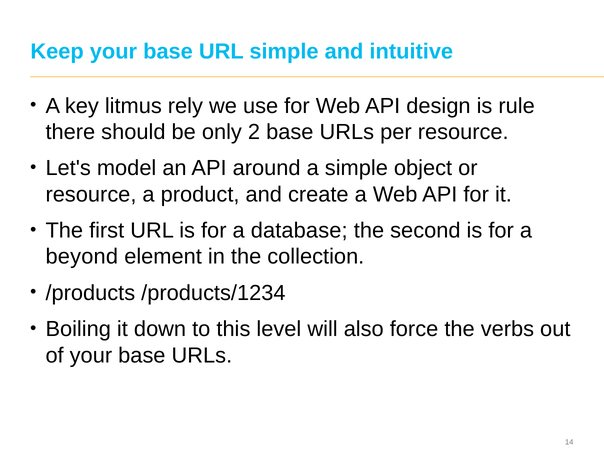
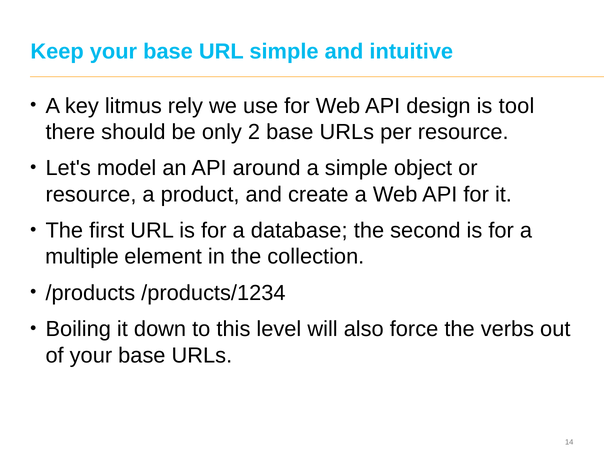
rule: rule -> tool (517, 106)
beyond: beyond -> multiple (82, 257)
